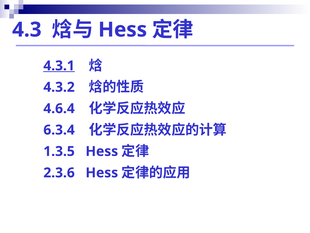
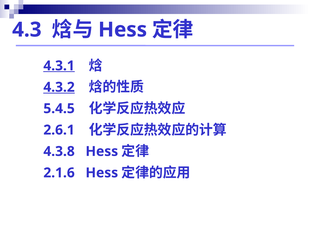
4.3.2 underline: none -> present (59, 87)
4.6.4: 4.6.4 -> 5.4.5 (59, 108)
6.3.4: 6.3.4 -> 2.6.1 (59, 130)
1.3.5: 1.3.5 -> 4.3.8 (59, 151)
2.3.6: 2.3.6 -> 2.1.6 (59, 172)
